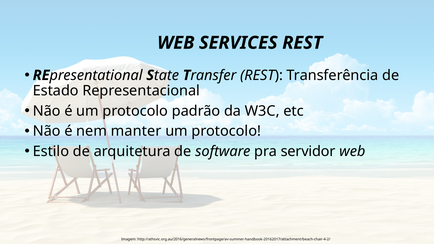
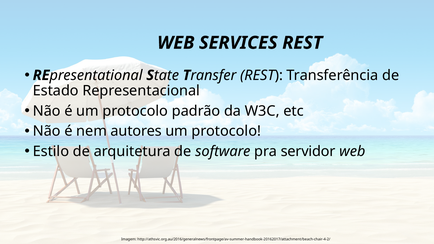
manter: manter -> autores (136, 131)
